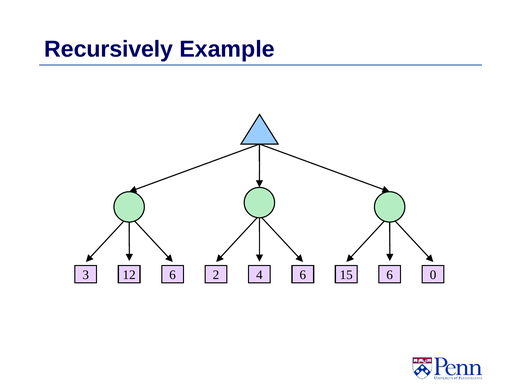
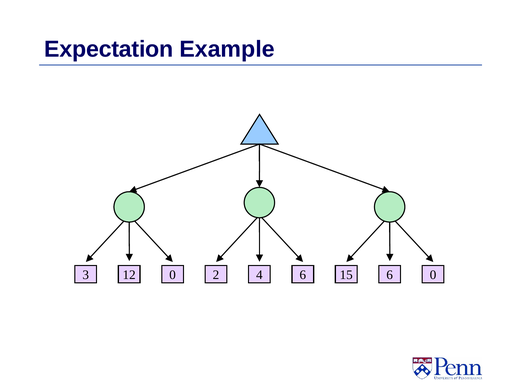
Recursively: Recursively -> Expectation (109, 49)
12 6: 6 -> 0 (173, 276)
